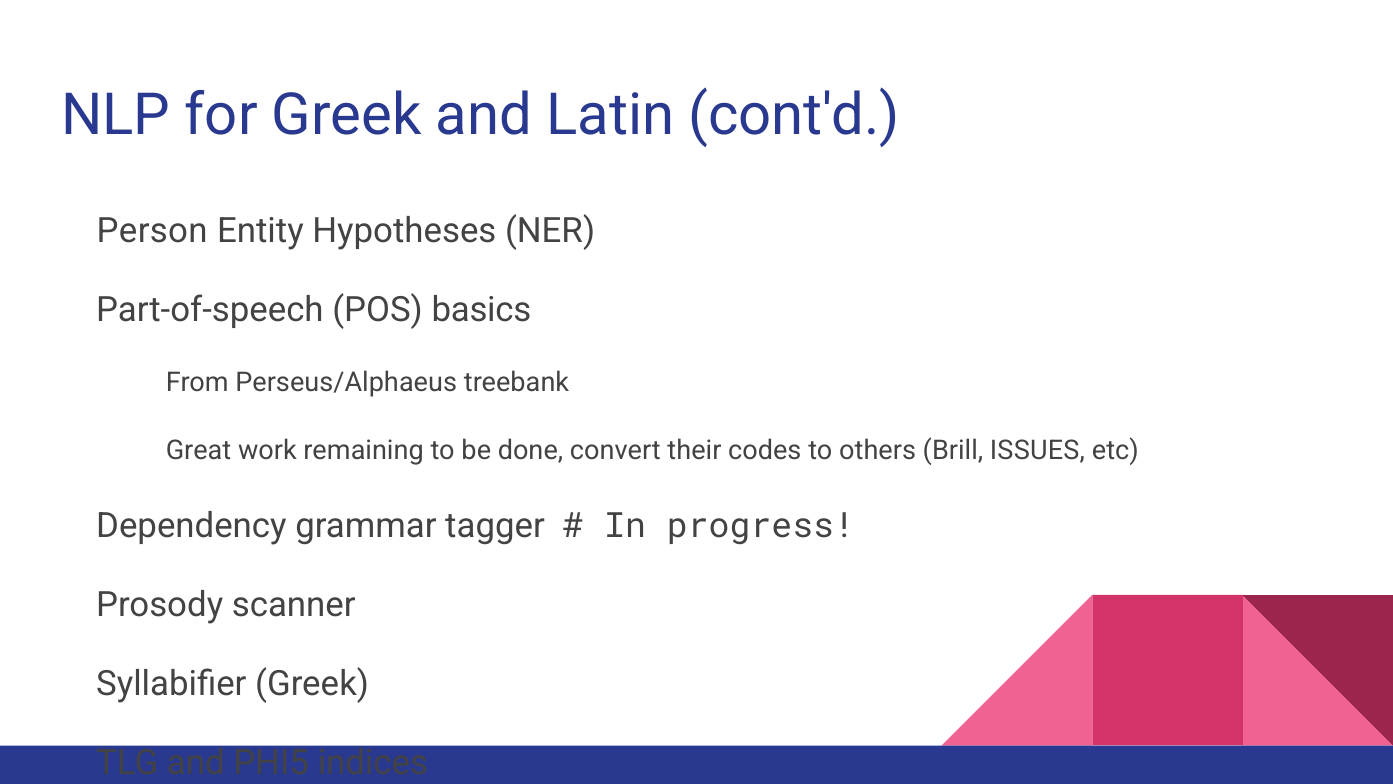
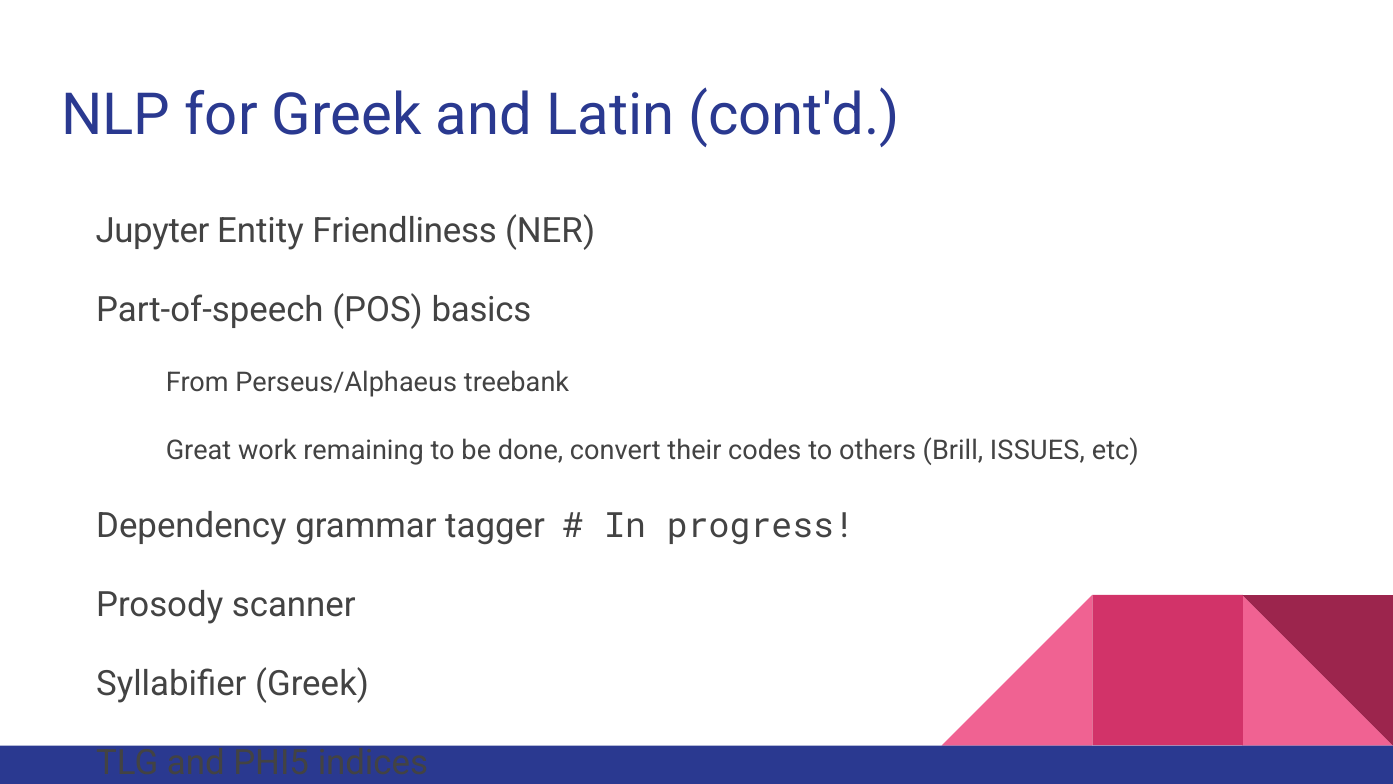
Person: Person -> Jupyter (153, 231)
Hypotheses: Hypotheses -> Friendliness (405, 231)
